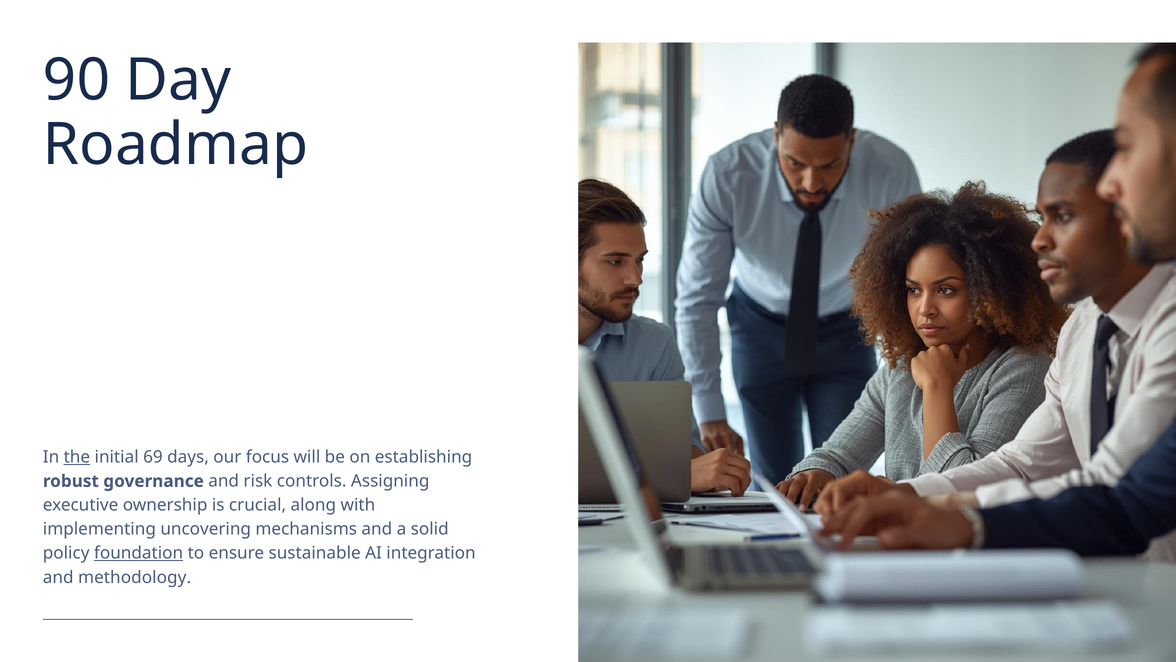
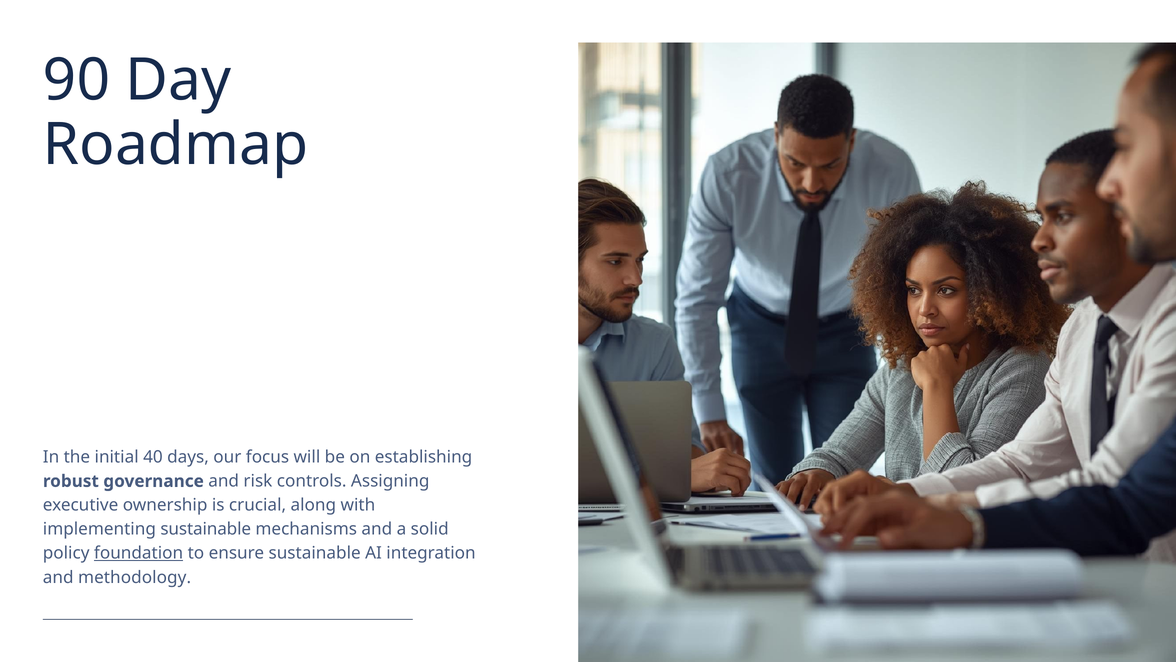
the underline: present -> none (77, 457)
69: 69 -> 40 (153, 457)
implementing uncovering: uncovering -> sustainable (206, 529)
